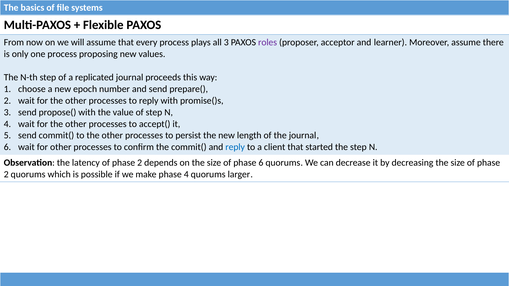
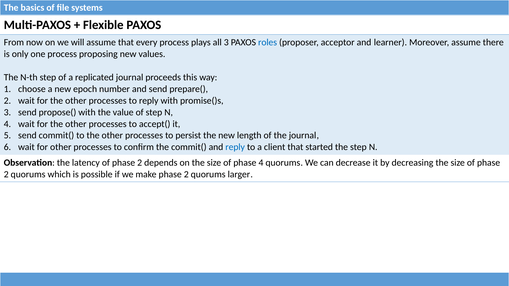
roles colour: purple -> blue (268, 42)
phase 6: 6 -> 4 (261, 163)
make phase 4: 4 -> 2 (186, 174)
